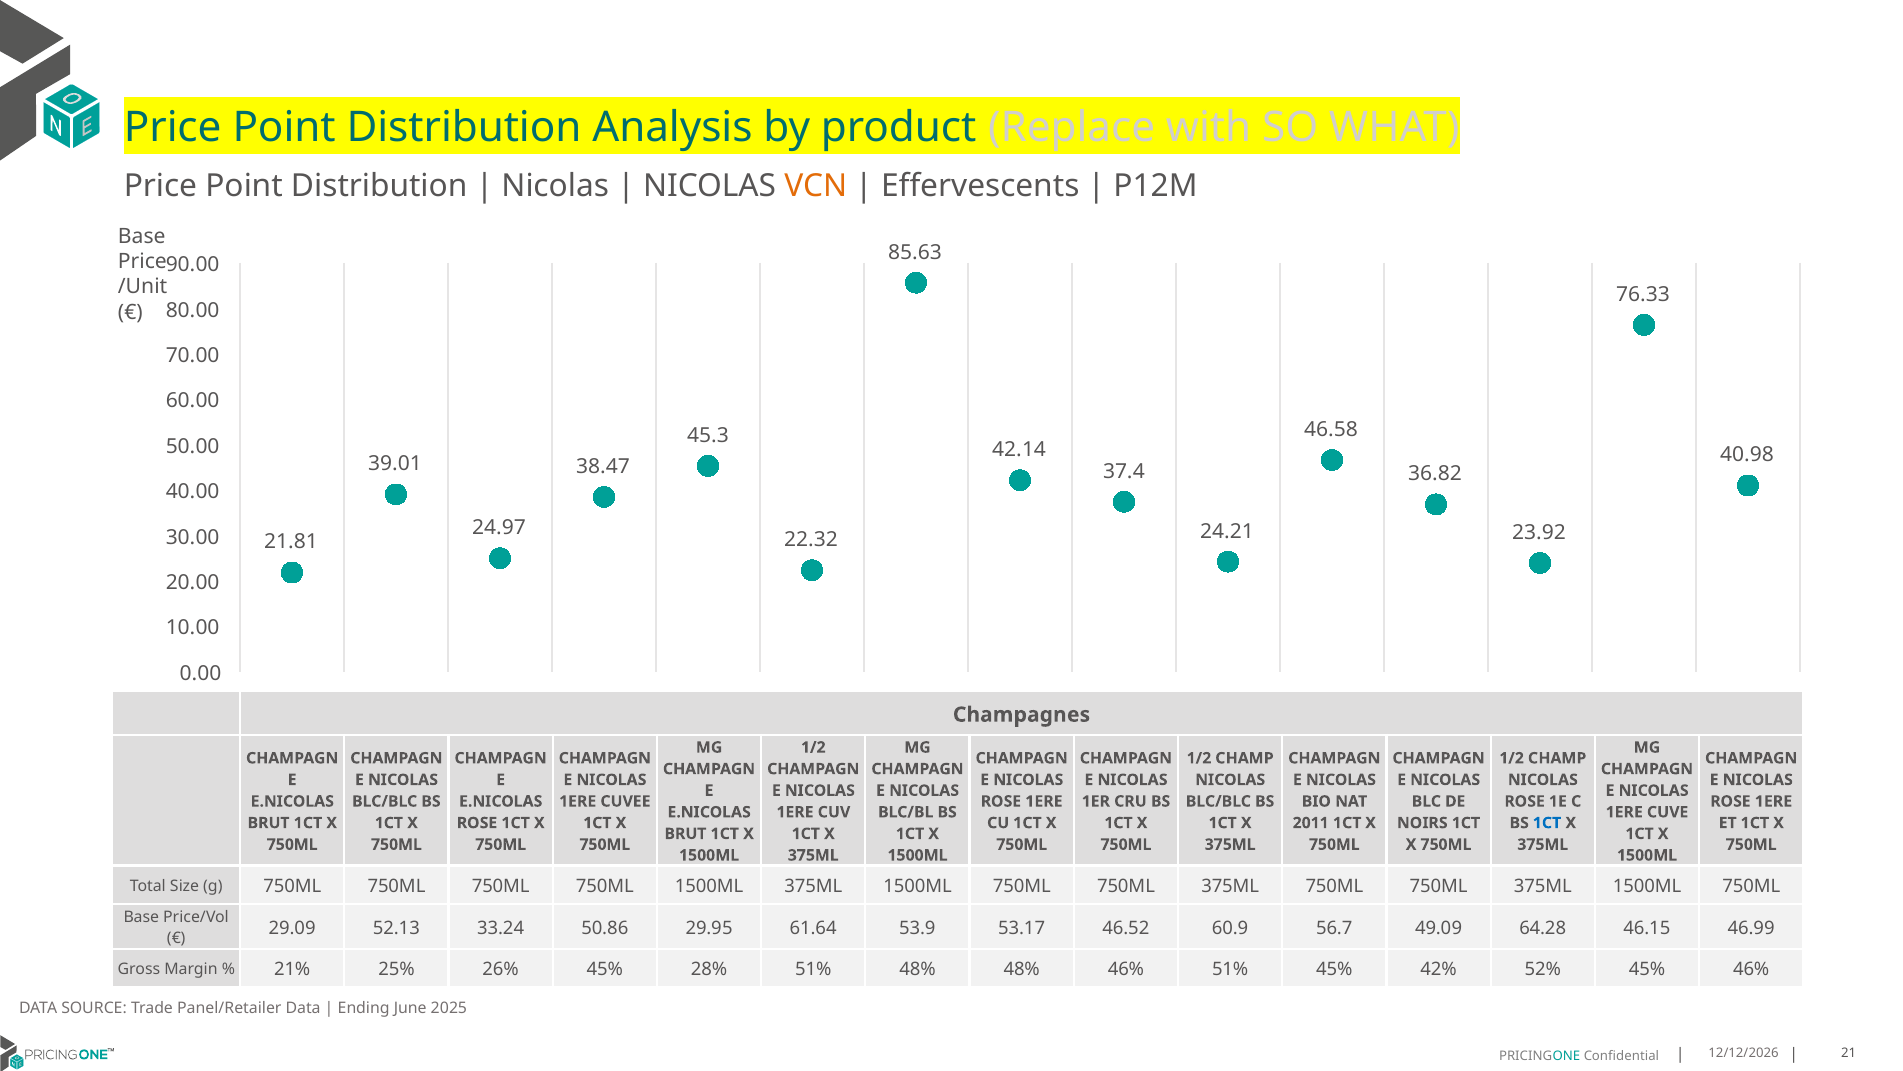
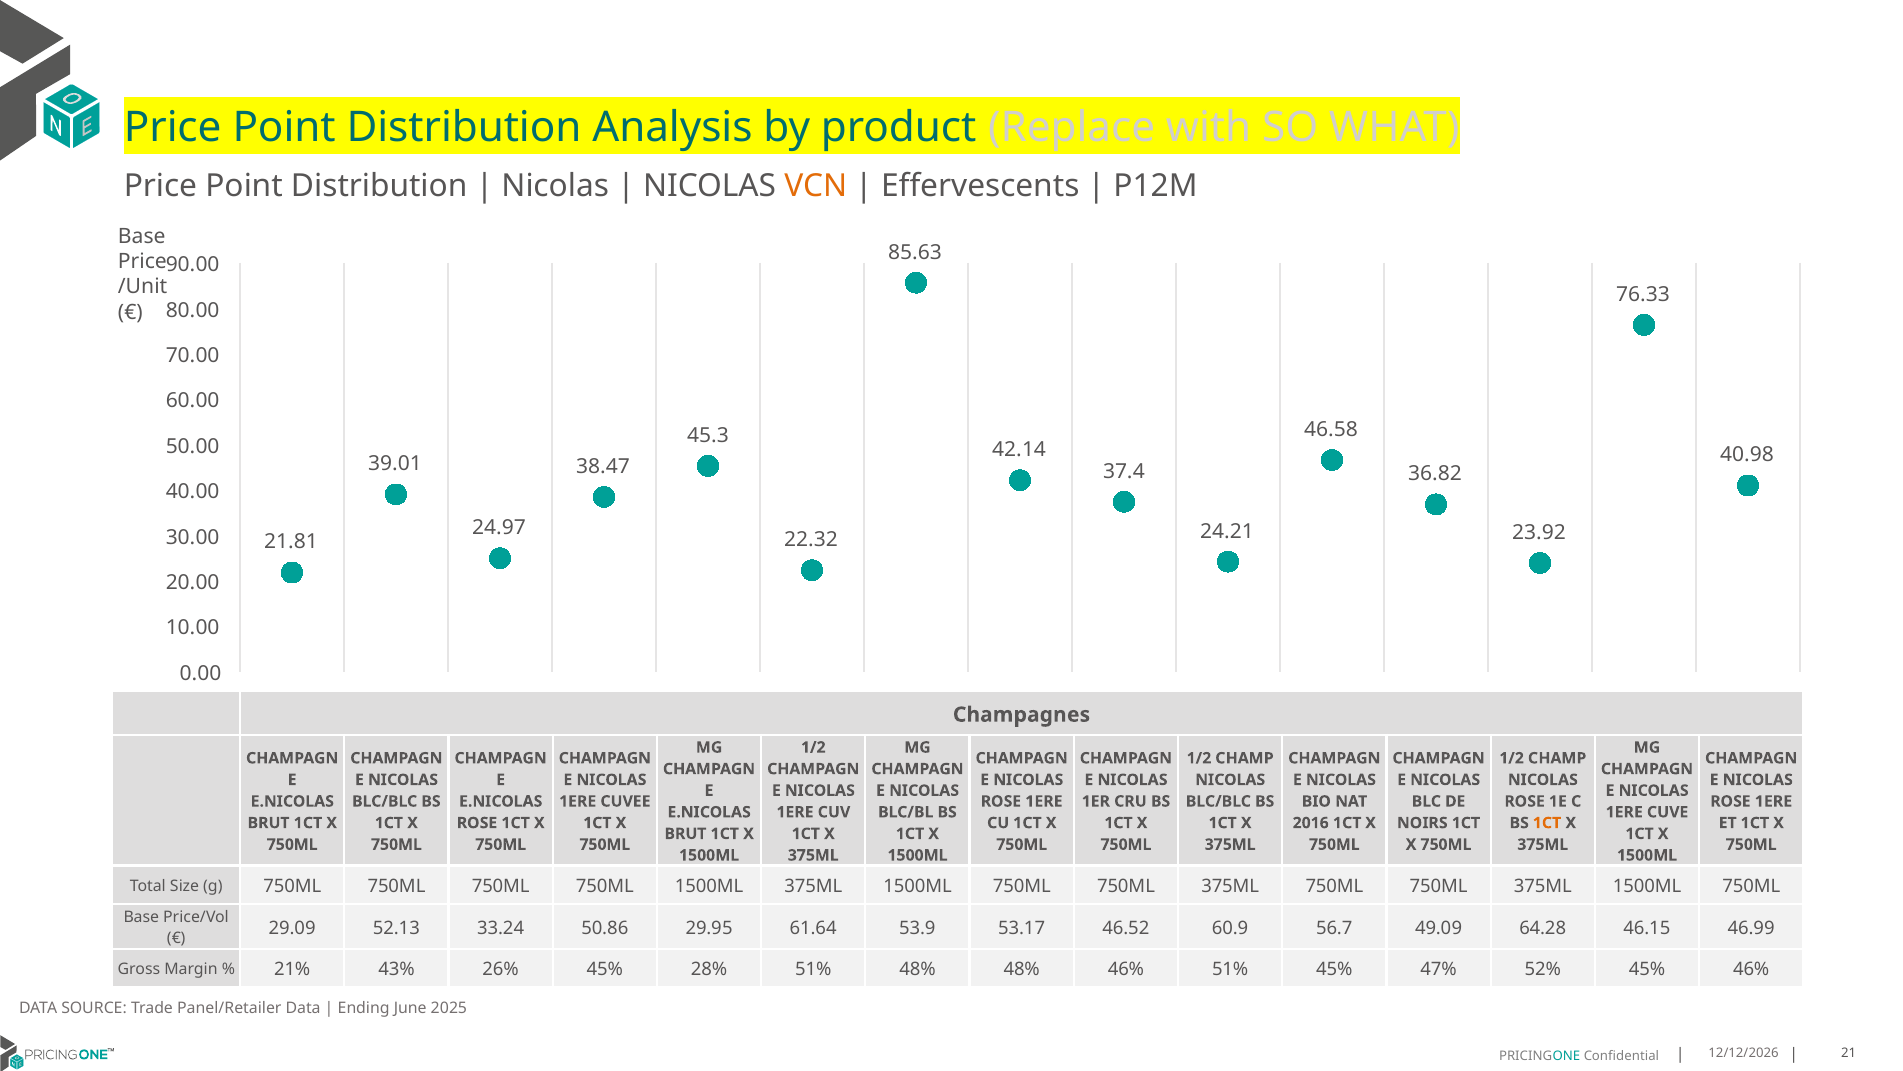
2011: 2011 -> 2016 (1311, 823)
1CT colour: blue -> orange (1547, 823)
25%: 25% -> 43% (396, 969)
42%: 42% -> 47% (1439, 969)
